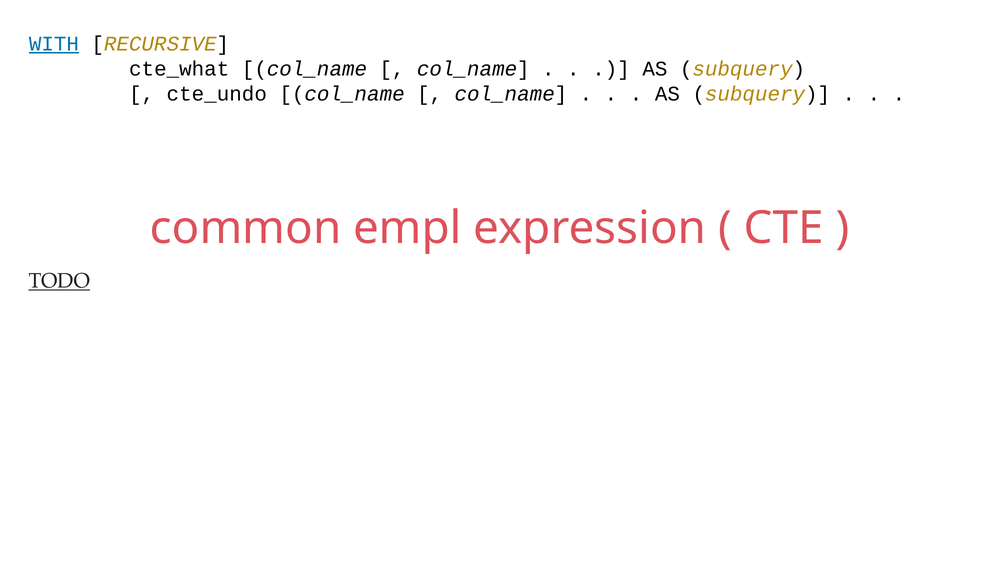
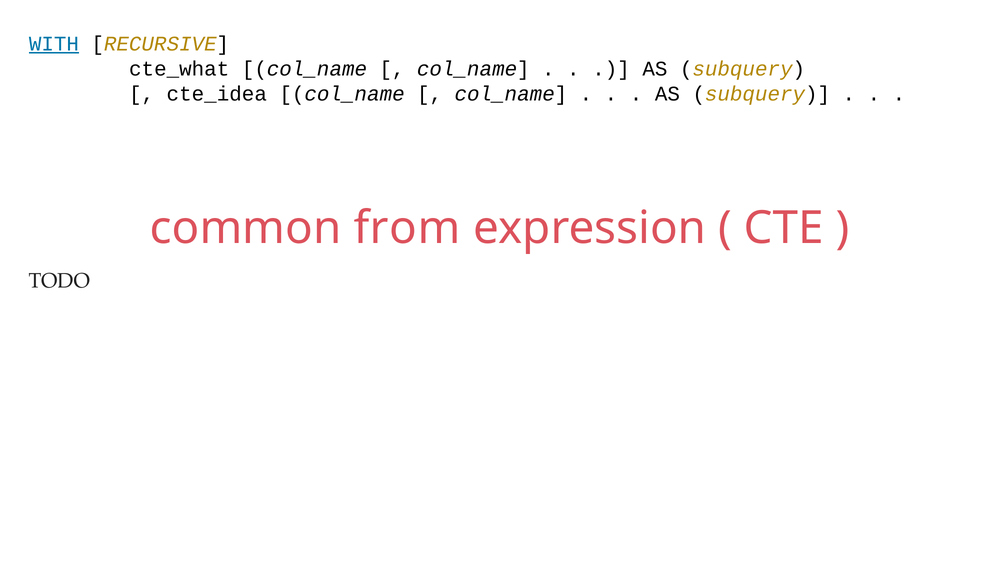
cte_undo: cte_undo -> cte_idea (217, 94)
empl: empl -> from (407, 228)
TODO underline: present -> none (59, 281)
